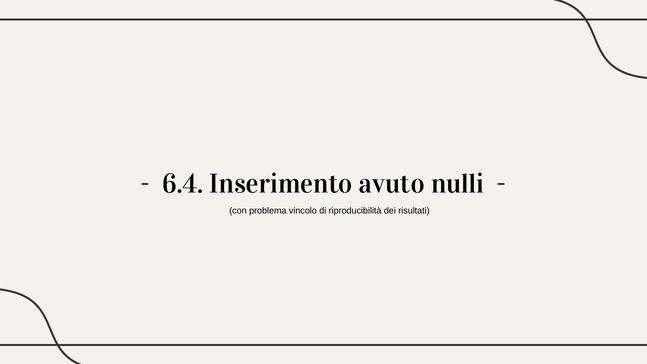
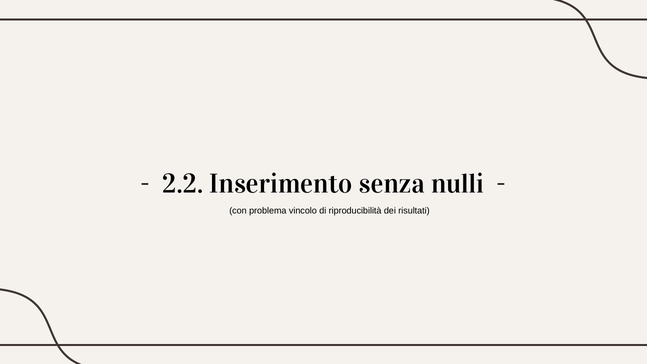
6.4: 6.4 -> 2.2 (183, 184)
avuto: avuto -> senza (392, 184)
